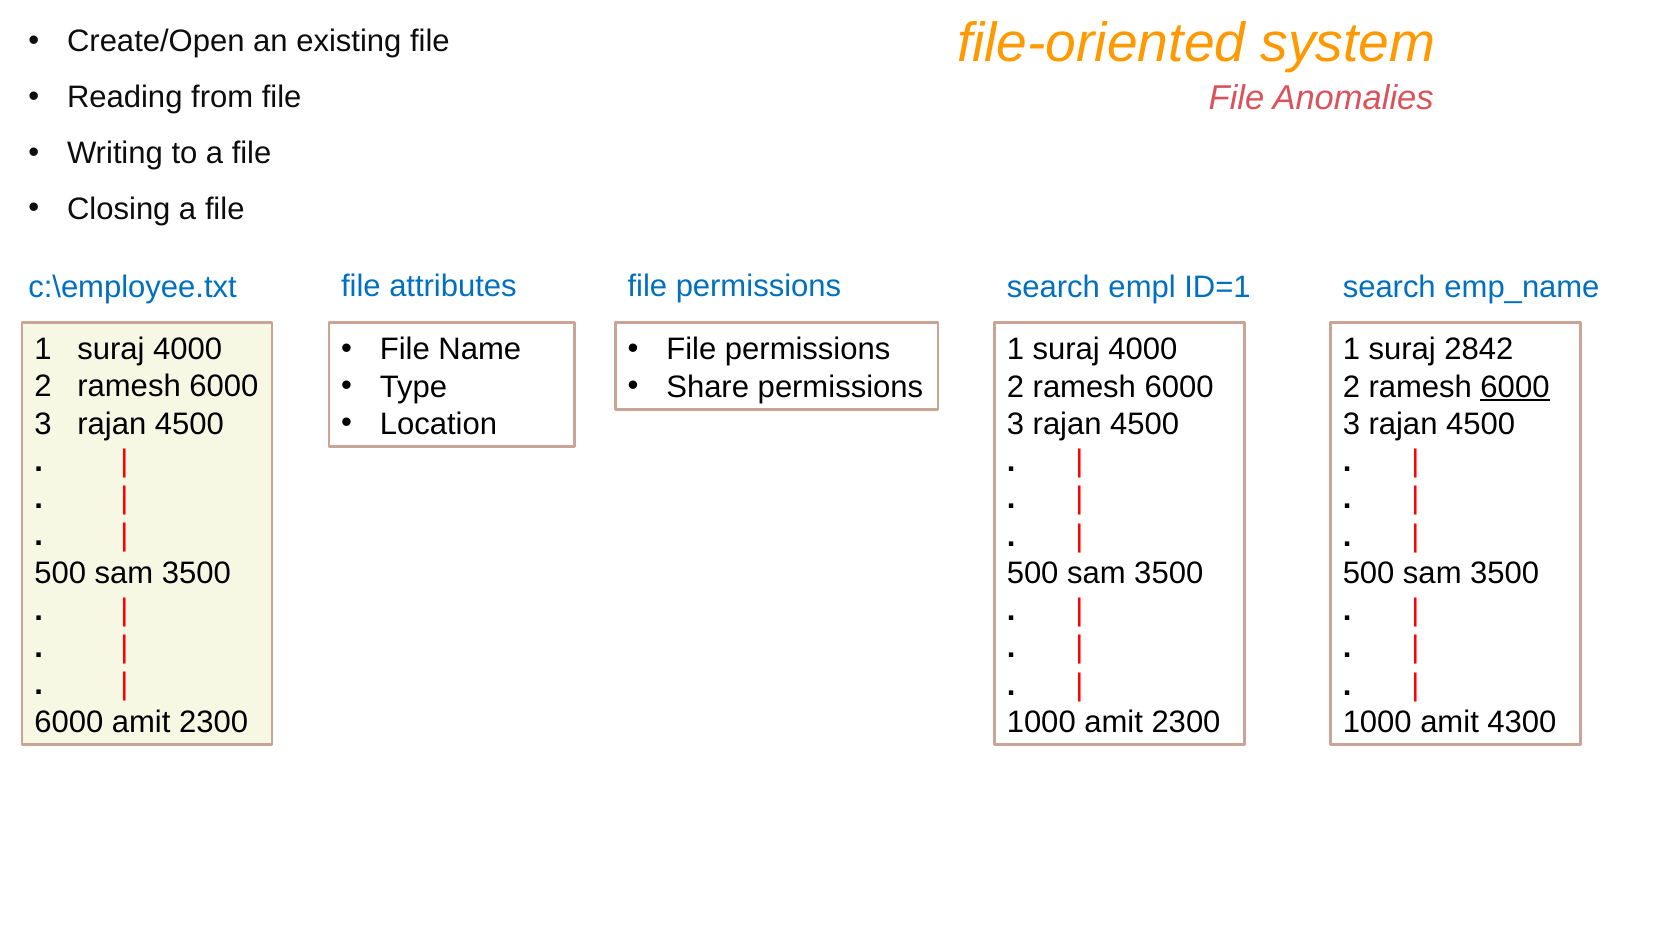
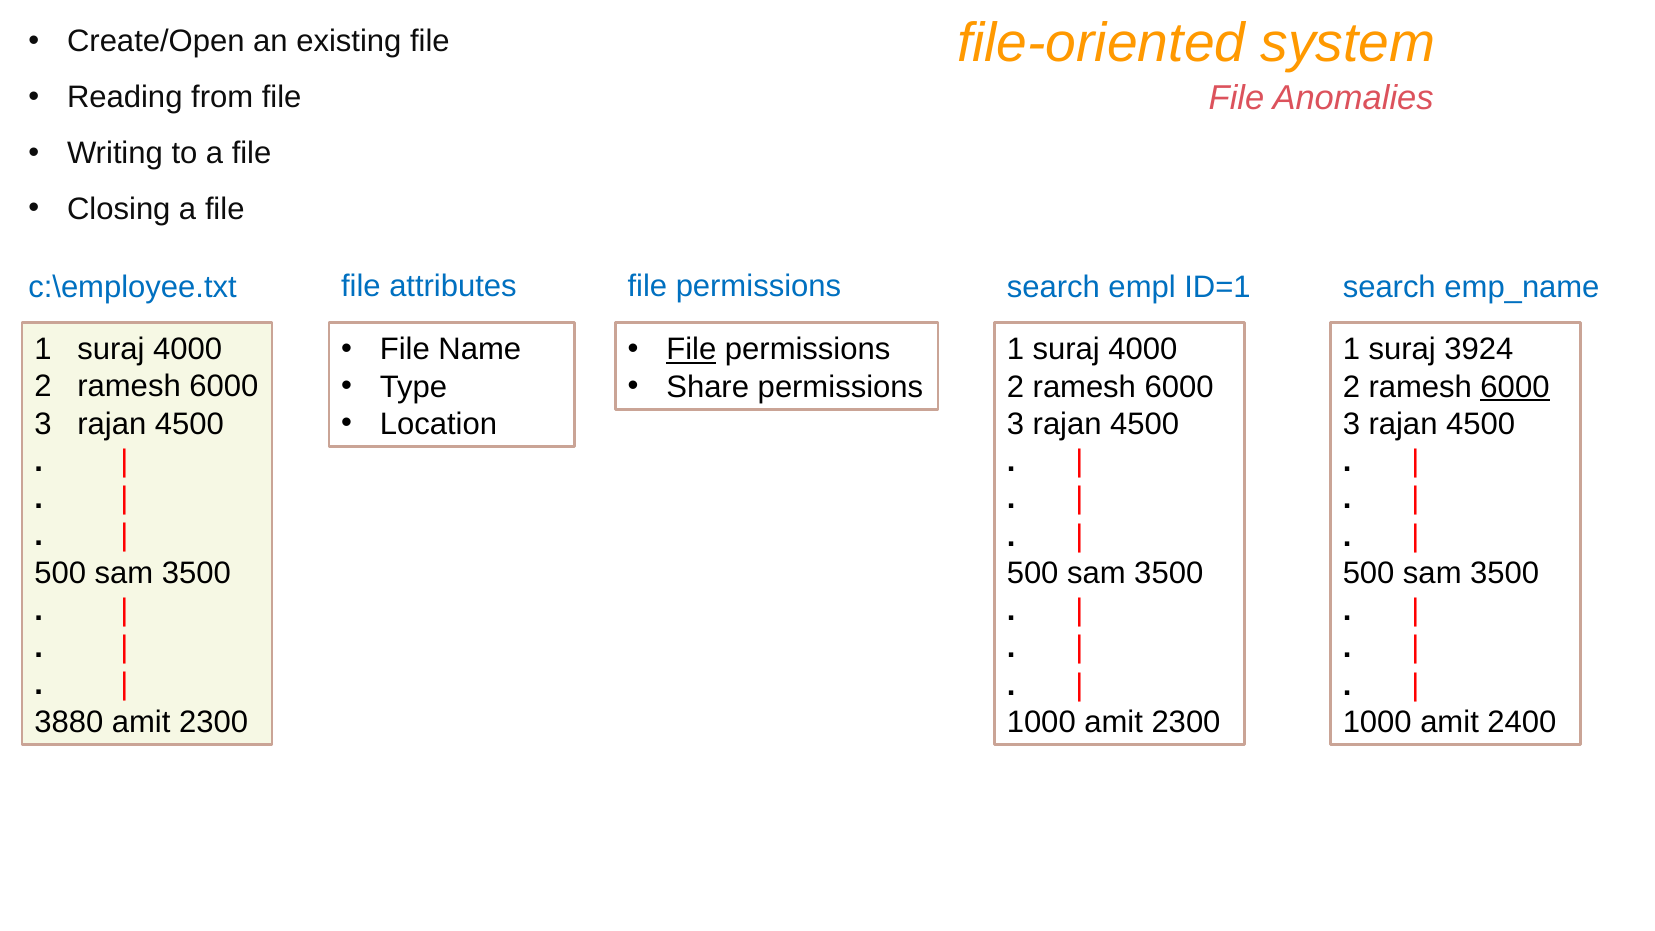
File underline: none -> present (691, 350)
2842: 2842 -> 3924 (1479, 350)
6000: 6000 -> 3880 (69, 722)
4300: 4300 -> 2400 (1522, 722)
